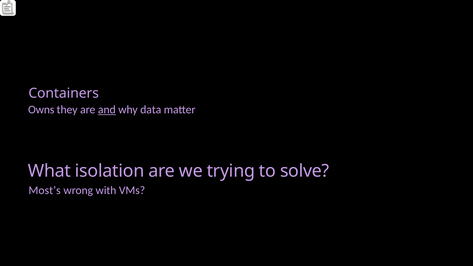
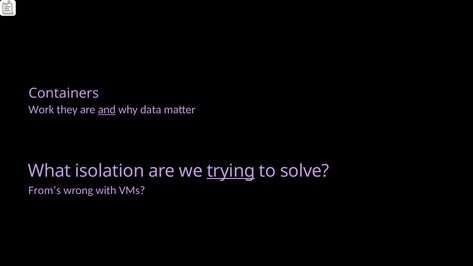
Owns: Owns -> Work (41, 110)
trying underline: none -> present (231, 171)
Most’s: Most’s -> From’s (45, 191)
